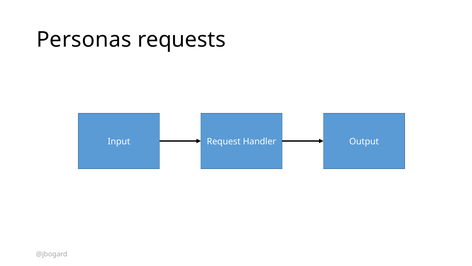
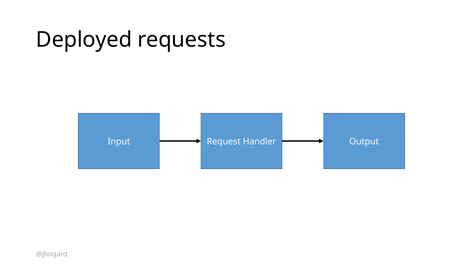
Personas: Personas -> Deployed (84, 40)
